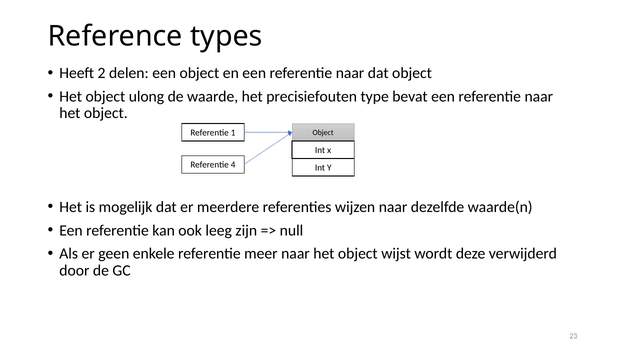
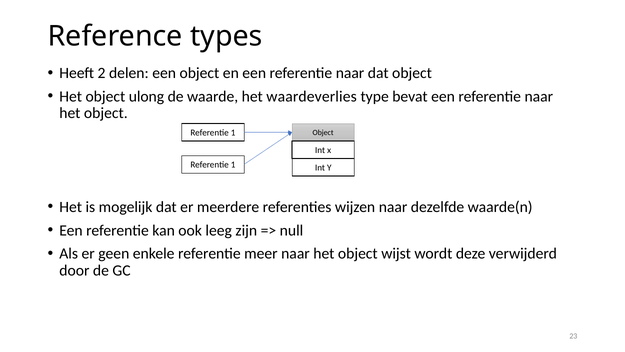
precisiefouten: precisiefouten -> waardeverlies (312, 96)
4: 4 -> 1 (233, 165)
